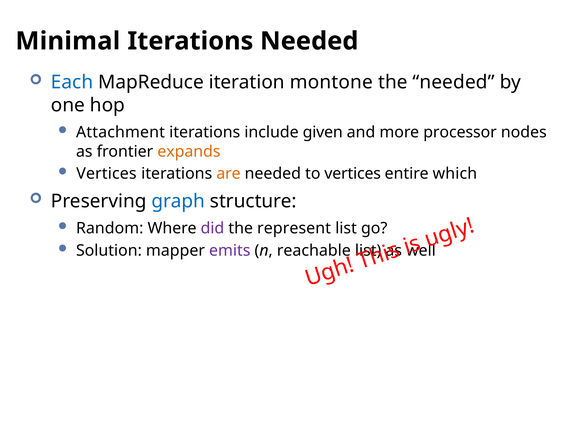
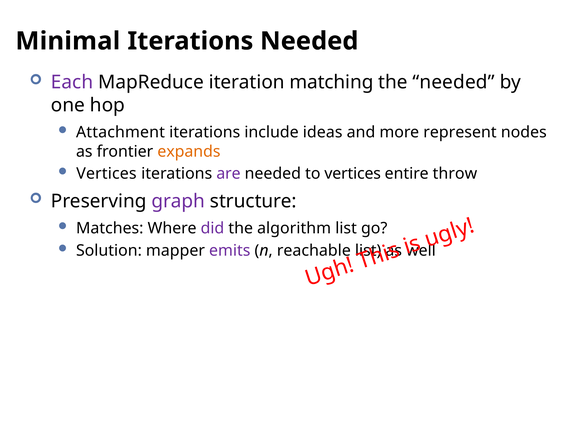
Each colour: blue -> purple (72, 82)
montone: montone -> matching (332, 82)
given: given -> ideas (323, 132)
processor: processor -> represent (460, 132)
are colour: orange -> purple (228, 174)
which: which -> throw (455, 174)
graph colour: blue -> purple (178, 201)
Random: Random -> Matches (110, 228)
represent: represent -> algorithm (294, 228)
